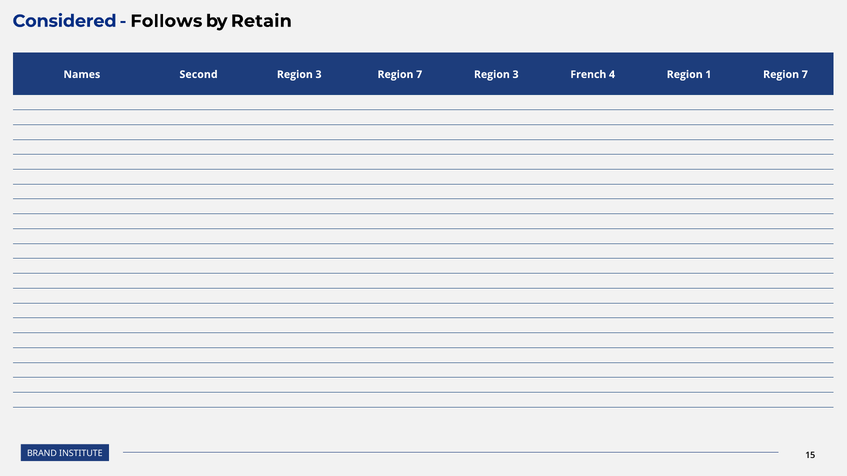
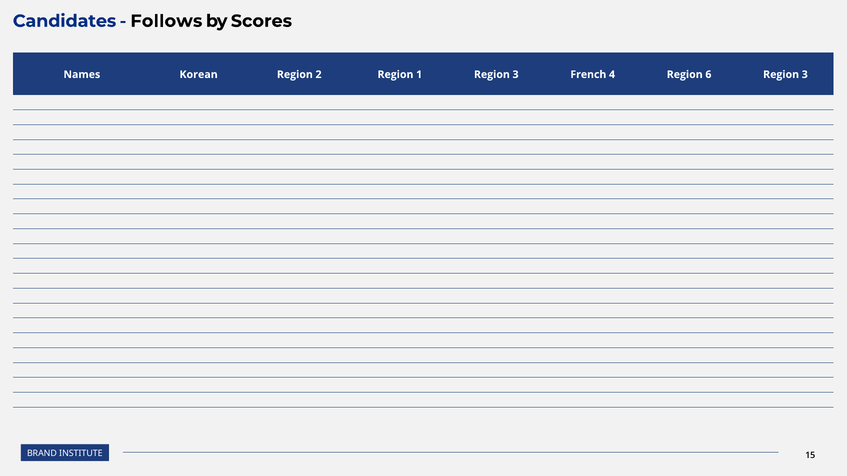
Considered: Considered -> Candidates (65, 21)
Retain: Retain -> Scores (261, 21)
Second: Second -> Korean (199, 75)
3: 3 -> 2 (319, 75)
7: 7 -> 1 (419, 75)
1: 1 -> 6 (708, 75)
7: 7 -> 3 (805, 75)
